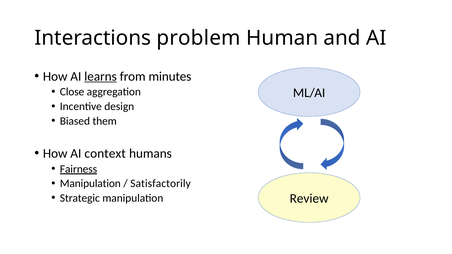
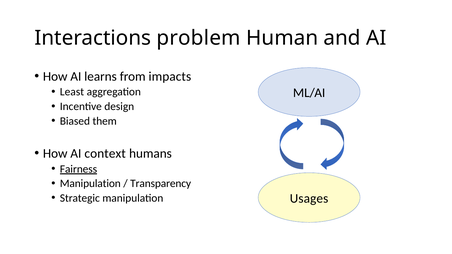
learns underline: present -> none (101, 76)
minutes: minutes -> impacts (170, 76)
Close: Close -> Least (72, 92)
Satisfactorily: Satisfactorily -> Transparency (161, 184)
Review: Review -> Usages (309, 199)
